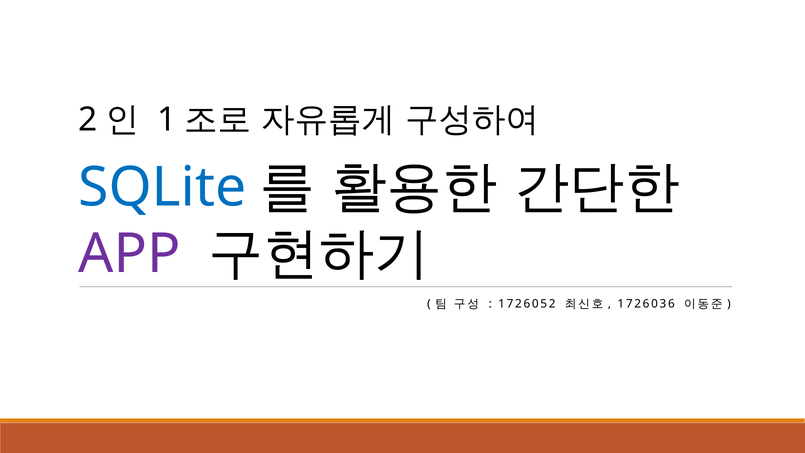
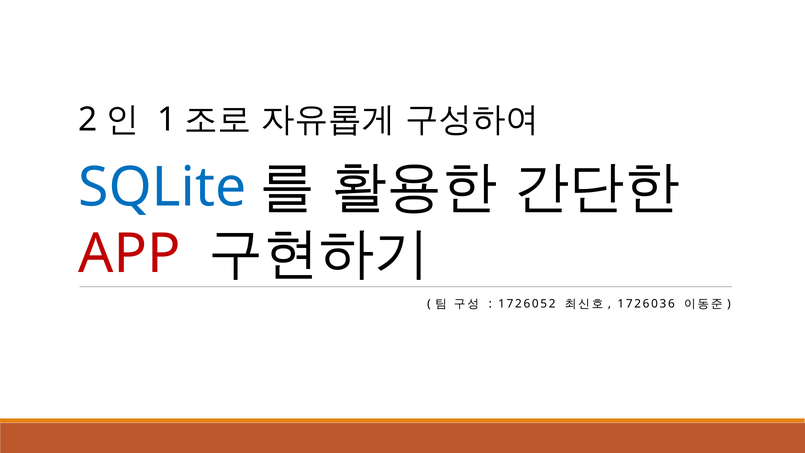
APP colour: purple -> red (130, 254)
